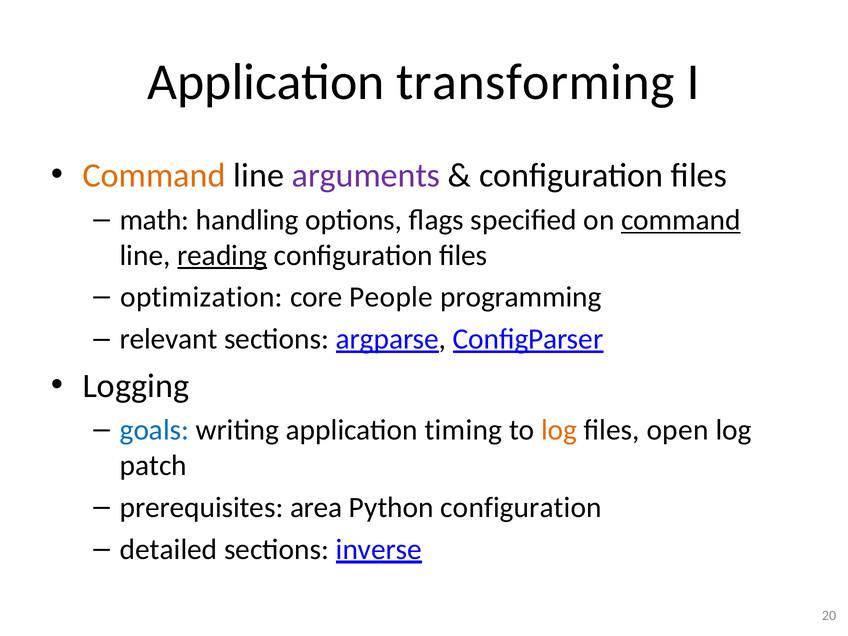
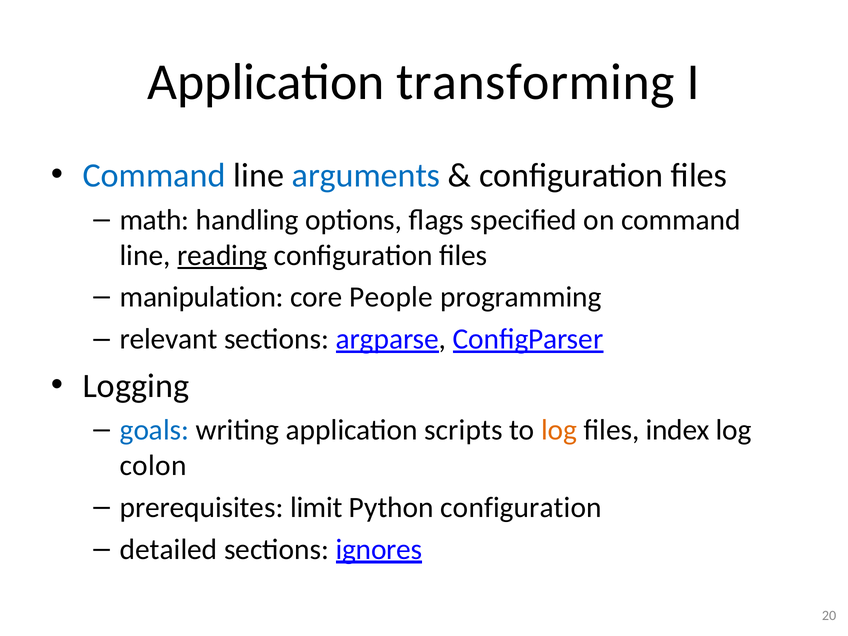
Command colour: orange -> blue (154, 176)
arguments colour: purple -> blue (366, 176)
command underline: present -> none (681, 220)
optimization: optimization -> manipulation (202, 297)
timing: timing -> scripts (463, 430)
open: open -> index (678, 430)
patch: patch -> colon (153, 466)
area: area -> limit (316, 507)
inverse: inverse -> ignores (379, 549)
